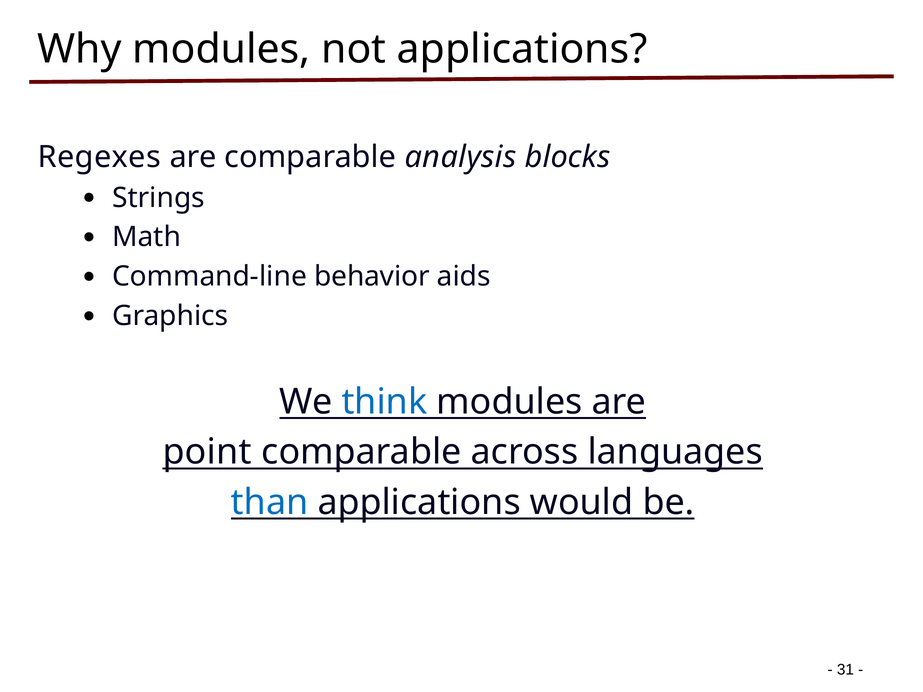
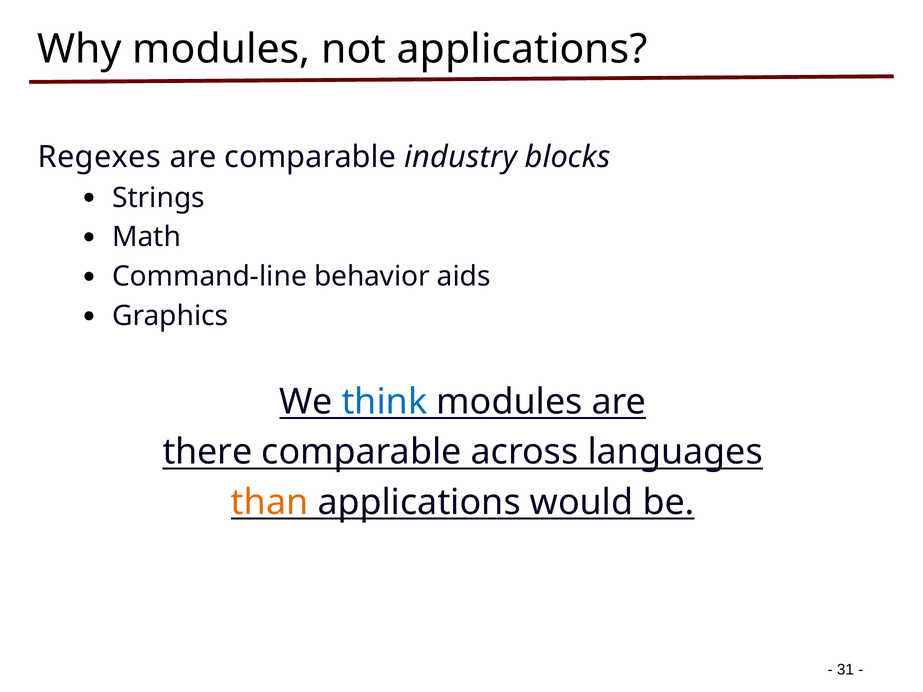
analysis: analysis -> industry (461, 157)
point: point -> there (207, 452)
than colour: blue -> orange (270, 502)
